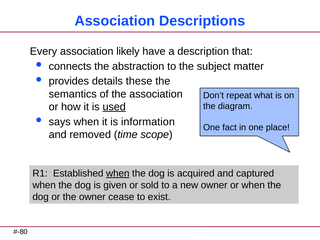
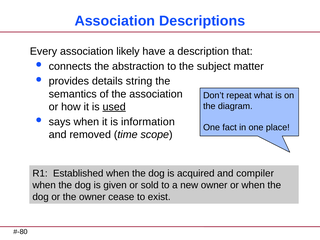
these: these -> string (139, 81)
when underline: present -> none (118, 173)
captured: captured -> compiler (255, 173)
